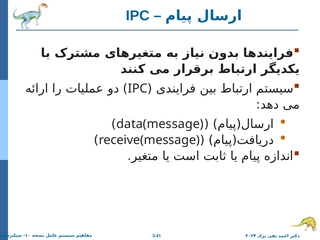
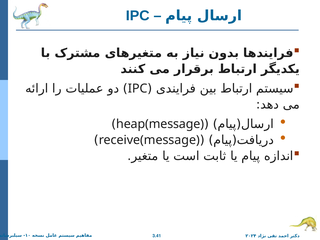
data(message: data(message -> heap(message (160, 124)
